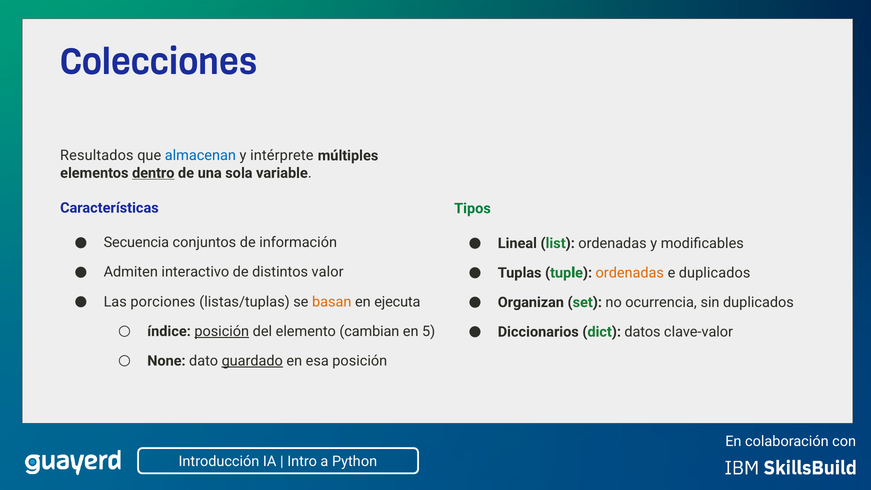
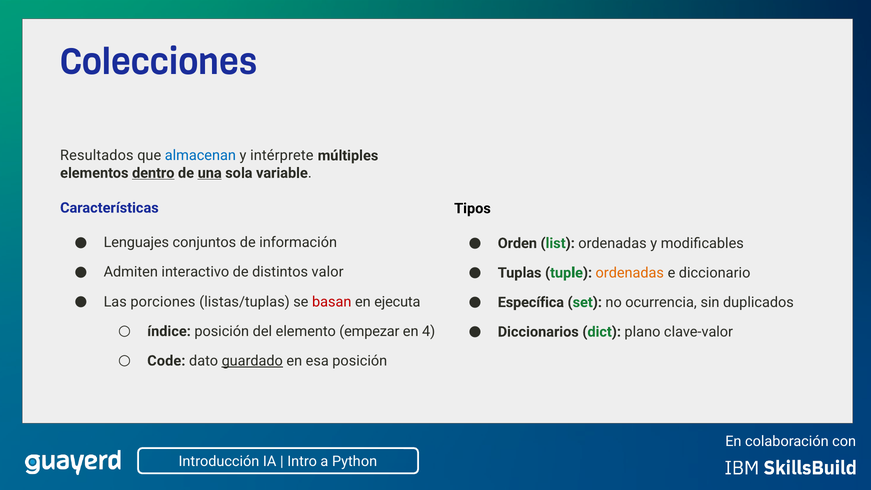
una underline: none -> present (210, 173)
Tipos colour: green -> black (472, 208)
Secuencia: Secuencia -> Lenguajes (136, 243)
Lineal: Lineal -> Orden (517, 243)
e duplicados: duplicados -> diccionario (715, 273)
basan colour: orange -> red (332, 302)
Organizan: Organizan -> Específica (531, 302)
posición underline: present -> none (222, 331)
cambian: cambian -> empezar (369, 331)
5: 5 -> 4 (429, 331)
datos: datos -> plano (642, 332)
None: None -> Code (166, 361)
